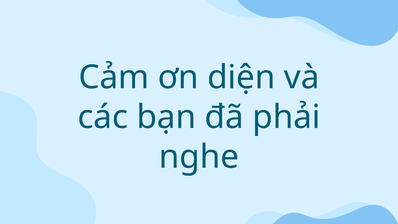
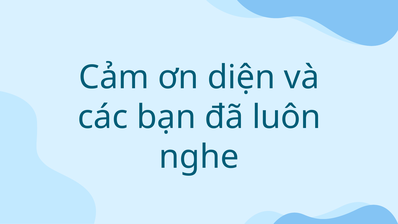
phải: phải -> luôn (287, 117)
